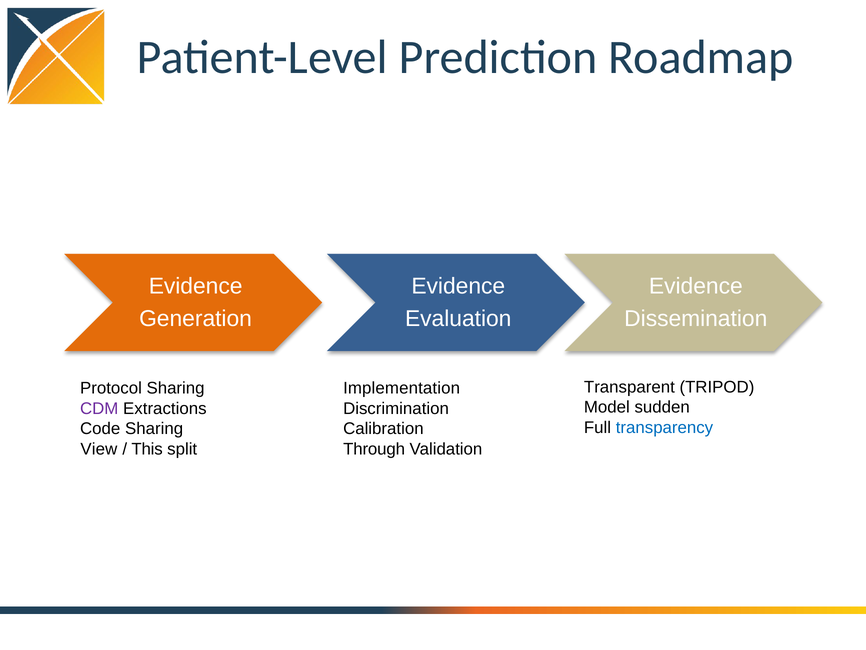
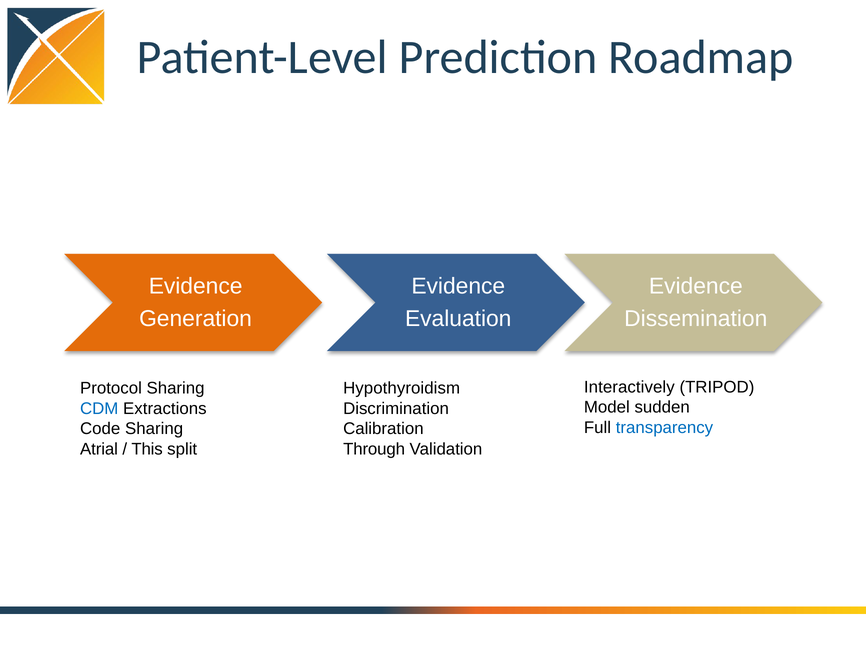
Transparent: Transparent -> Interactively (629, 387)
Implementation: Implementation -> Hypothyroidism (402, 388)
CDM colour: purple -> blue (99, 408)
View: View -> Atrial (99, 449)
